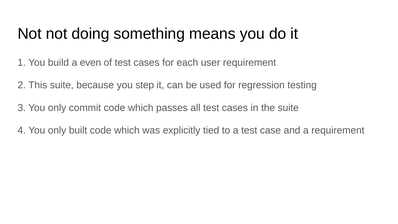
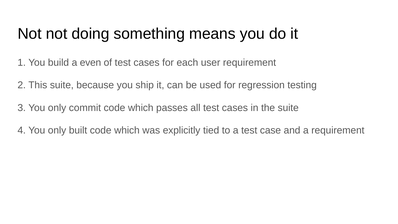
step: step -> ship (145, 85)
